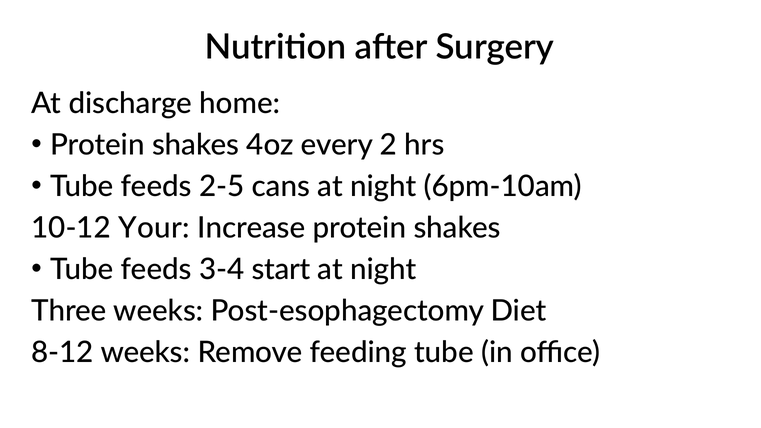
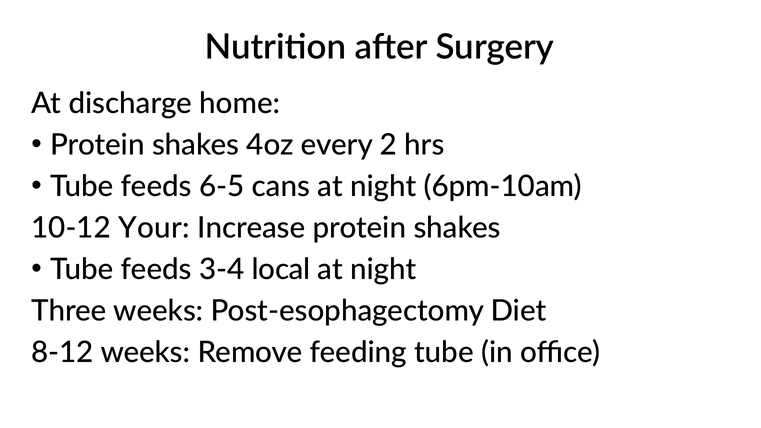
2-5: 2-5 -> 6-5 (222, 187)
start: start -> local (281, 269)
